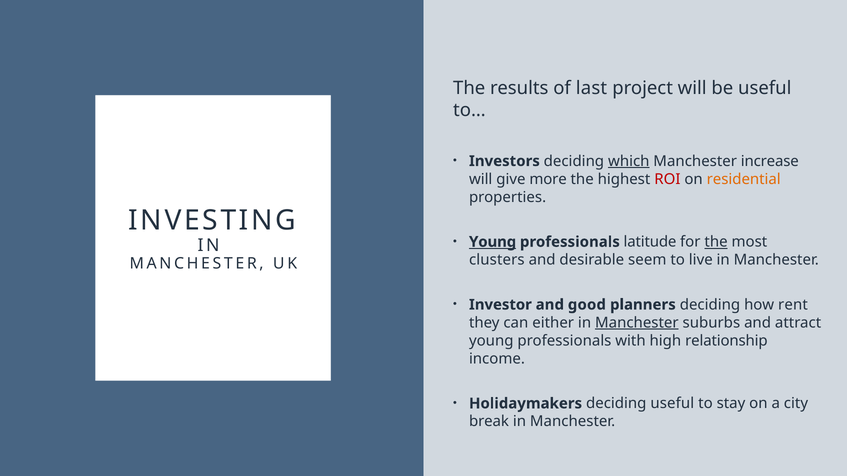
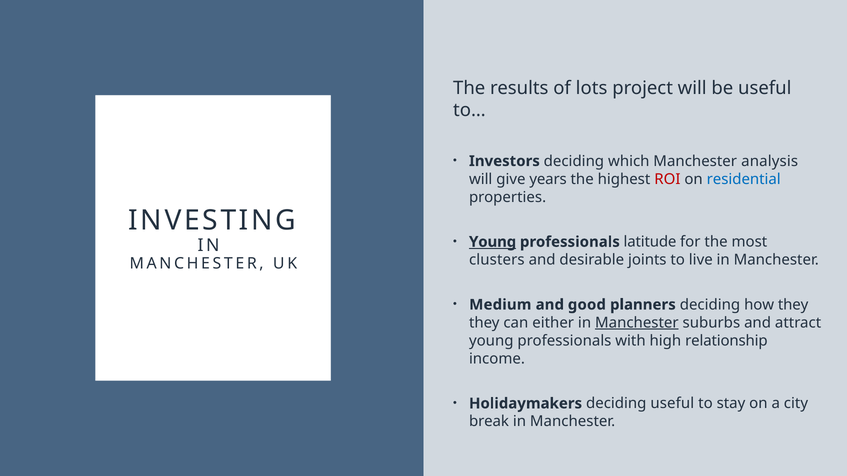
last: last -> lots (592, 88)
which underline: present -> none (629, 161)
increase: increase -> analysis (770, 161)
more: more -> years (548, 179)
residential colour: orange -> blue (744, 179)
the underline: present -> none (716, 242)
seem: seem -> joints (647, 260)
Investor: Investor -> Medium (500, 305)
how rent: rent -> they (793, 305)
